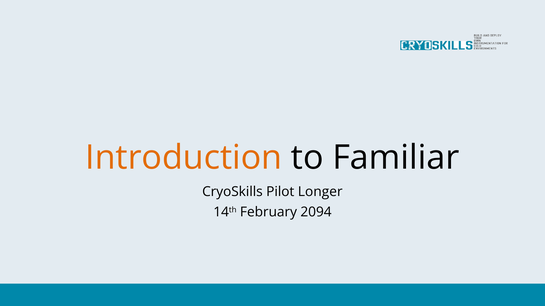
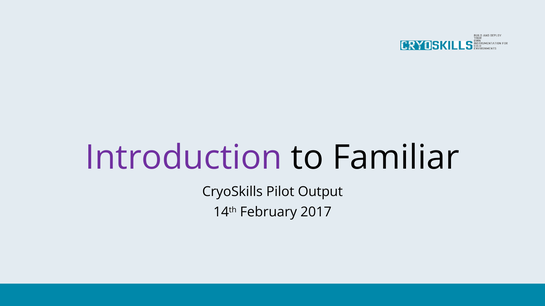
Introduction colour: orange -> purple (184, 158)
Longer: Longer -> Output (320, 192)
2094: 2094 -> 2017 (316, 212)
